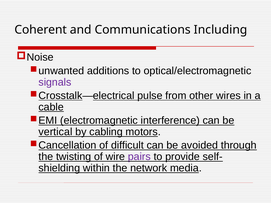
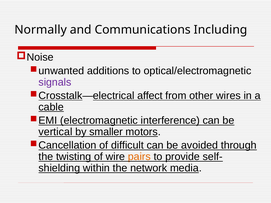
Coherent: Coherent -> Normally (41, 30)
pulse: pulse -> affect (150, 96)
cabling: cabling -> smaller (106, 132)
pairs colour: purple -> orange (139, 157)
